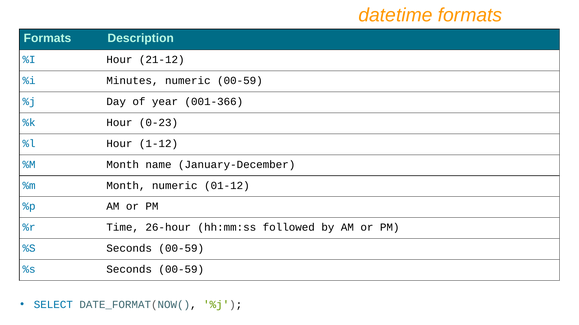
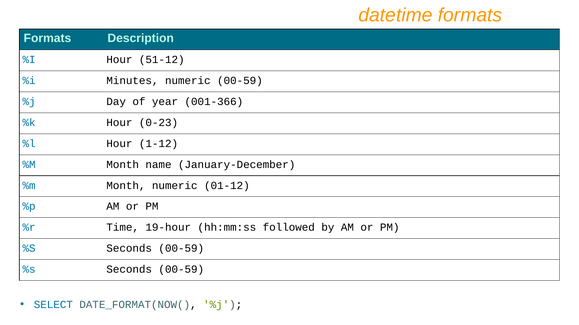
21-12: 21-12 -> 51-12 (162, 60)
26-hour: 26-hour -> 19-hour (168, 228)
